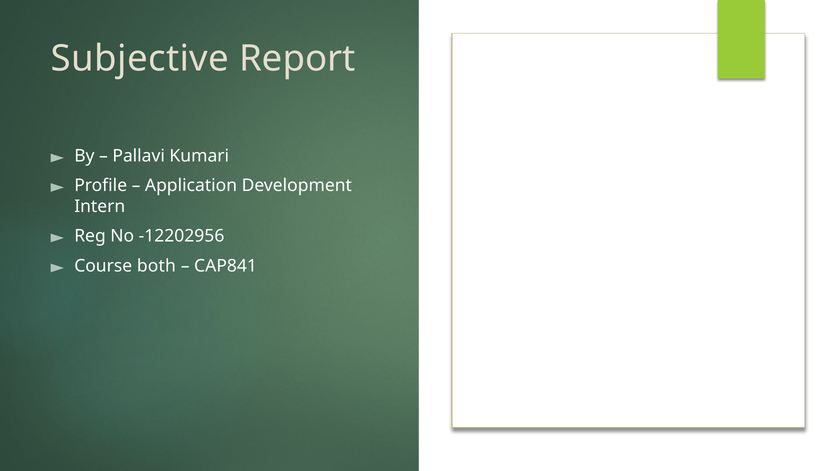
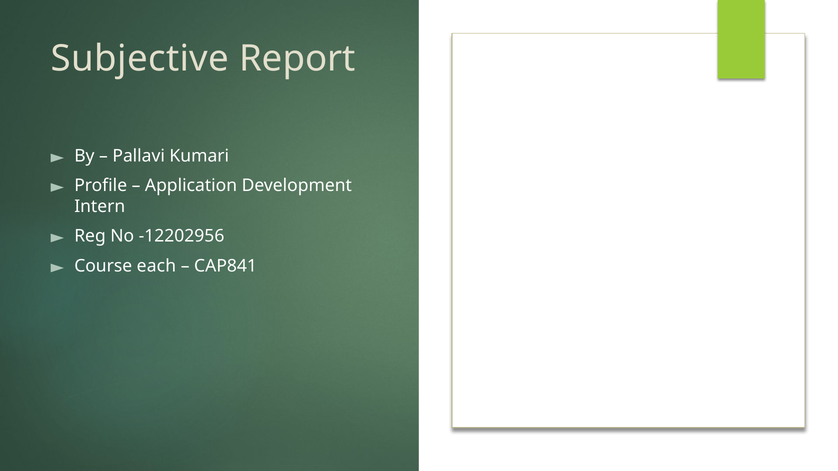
both: both -> each (156, 266)
